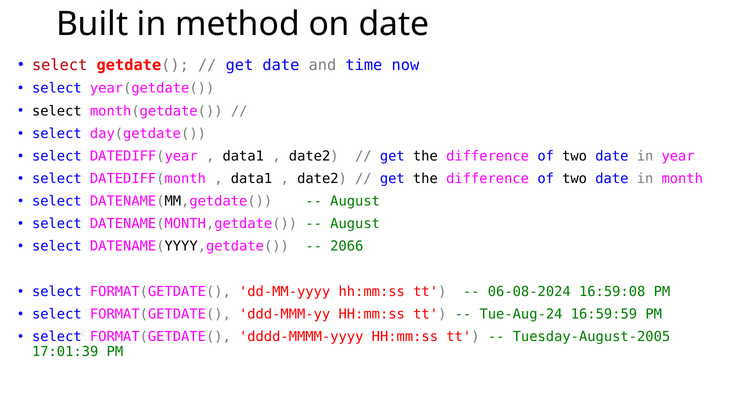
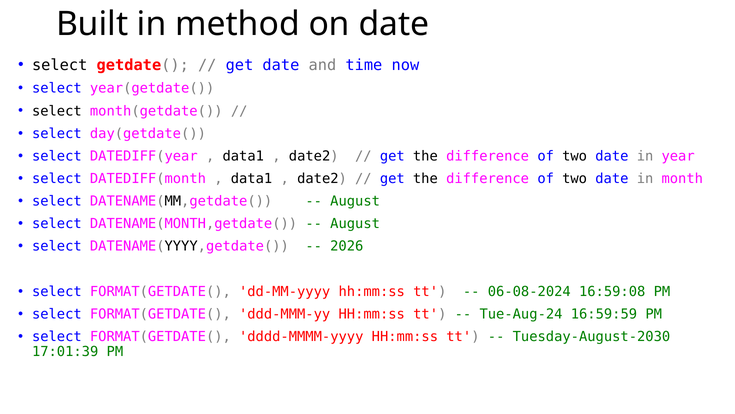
select colour: red -> black (60, 65)
2066: 2066 -> 2026 (347, 246)
Tuesday-August-2005: Tuesday-August-2005 -> Tuesday-August-2030 (591, 336)
